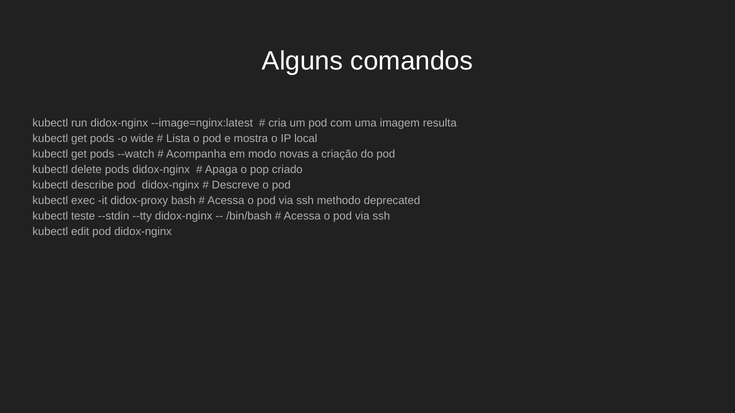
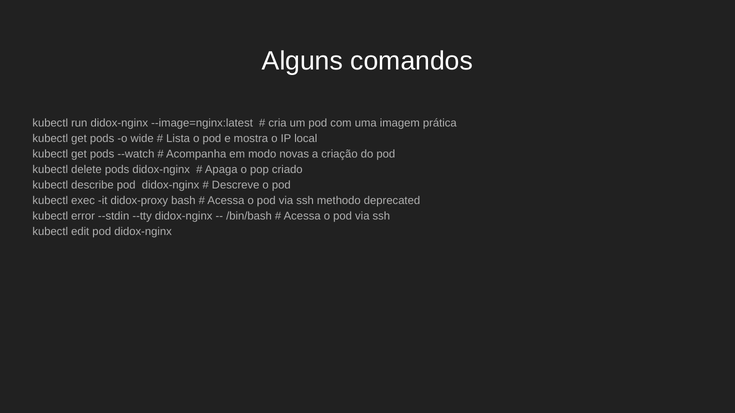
resulta: resulta -> prática (440, 123)
teste: teste -> error (83, 216)
